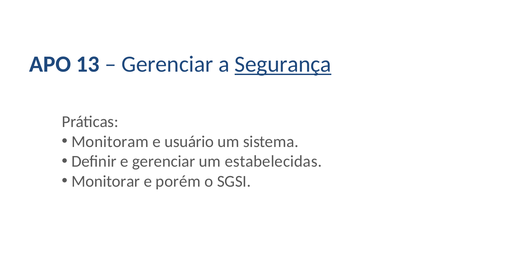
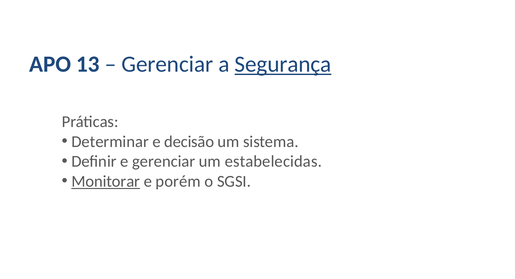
Monitoram: Monitoram -> Determinar (110, 142)
usuário: usuário -> decisão (189, 142)
Monitorar underline: none -> present (106, 181)
